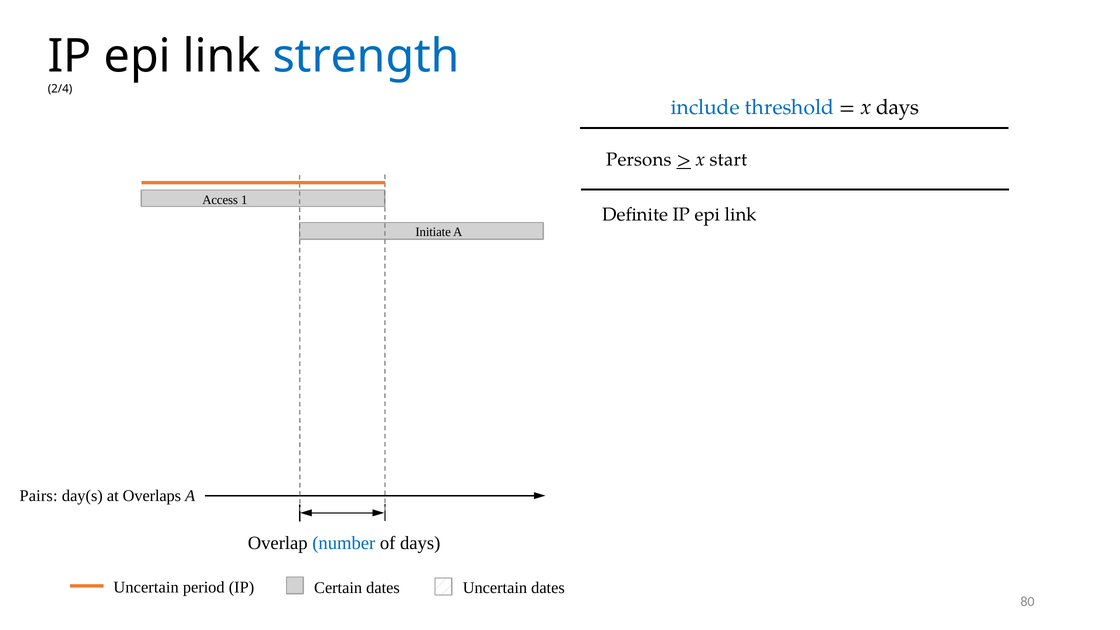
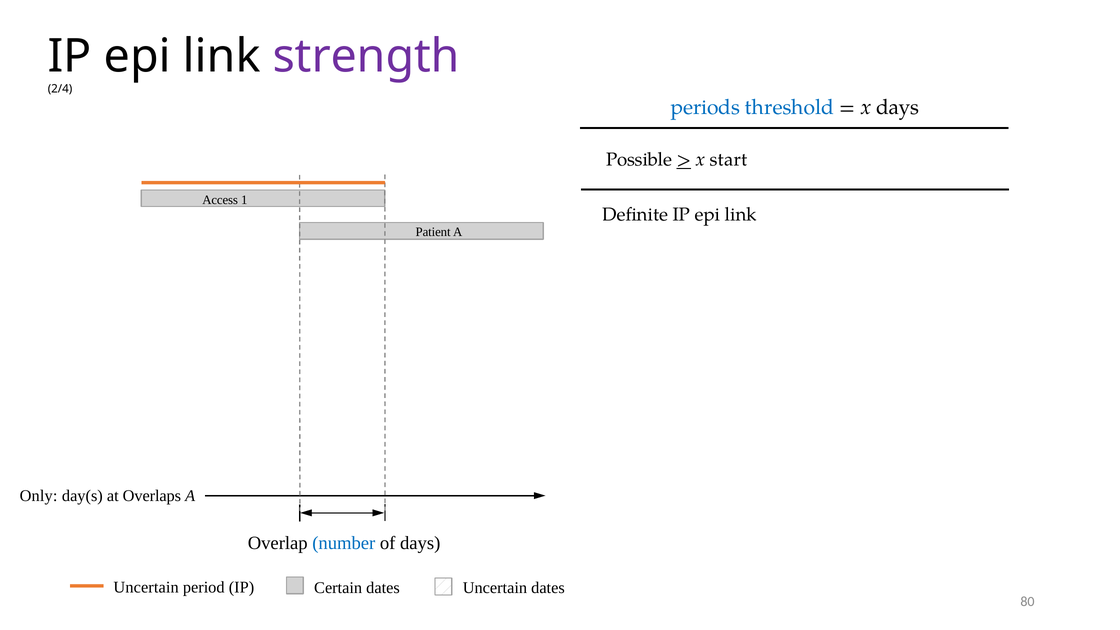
strength colour: blue -> purple (366, 56)
include: include -> periods (705, 107)
Persons: Persons -> Possible (639, 160)
Initiate: Initiate -> Patient (433, 232)
Pairs: Pairs -> Only (39, 496)
